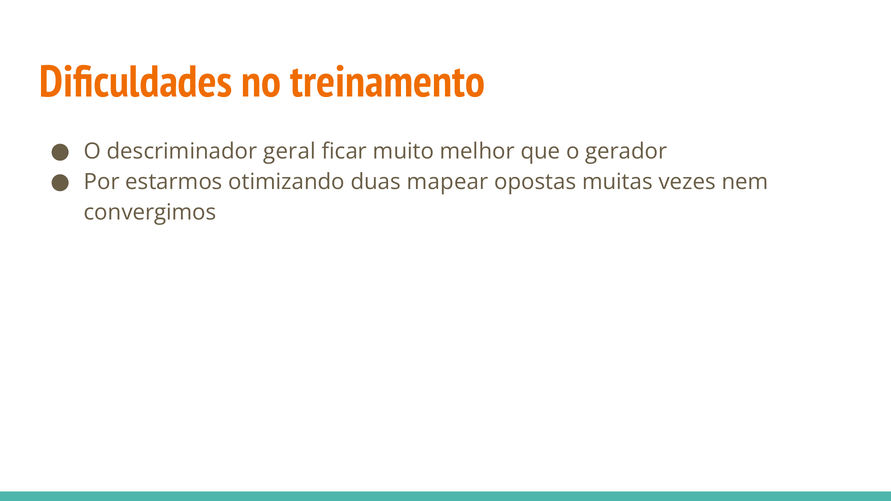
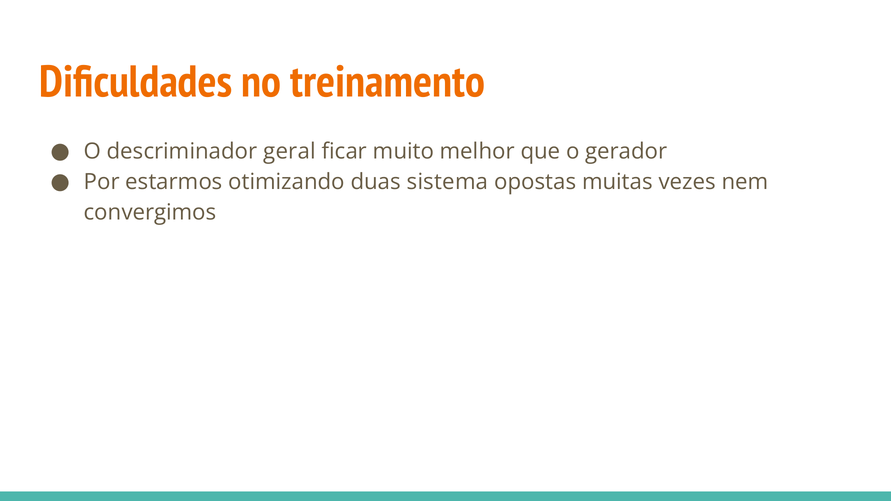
mapear: mapear -> sistema (448, 182)
